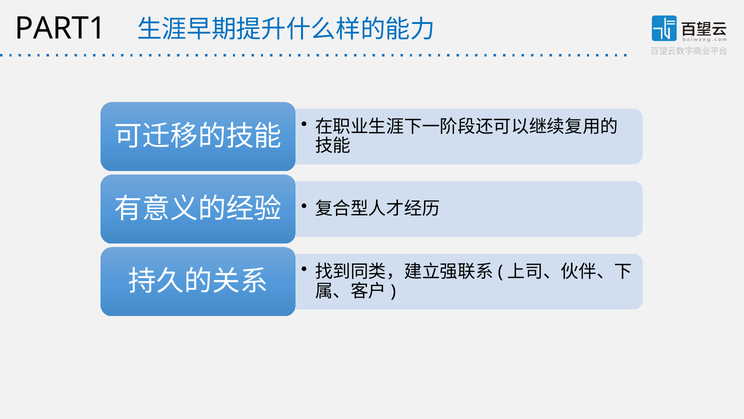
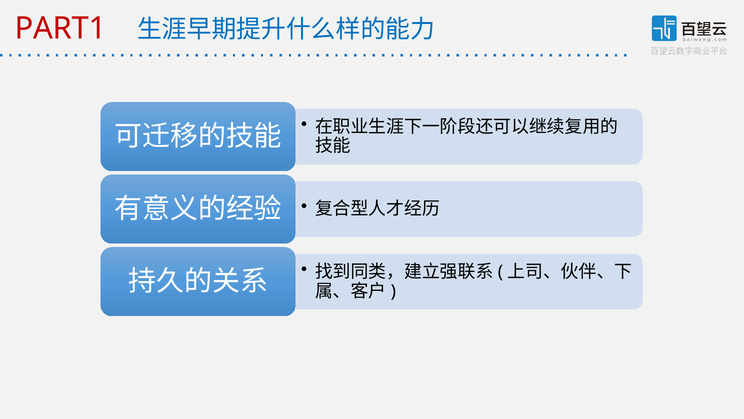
PART1 colour: black -> red (61, 28)
